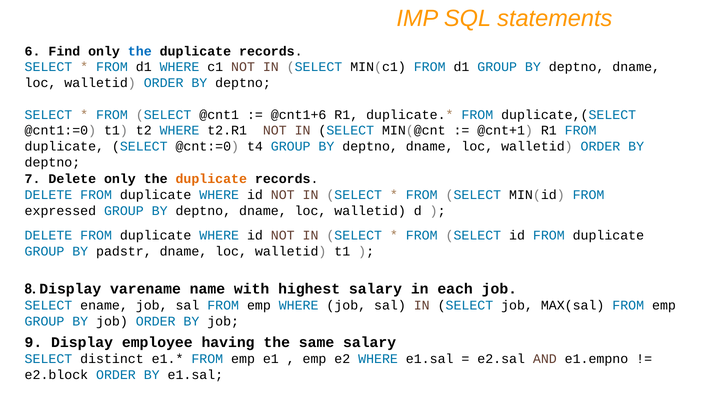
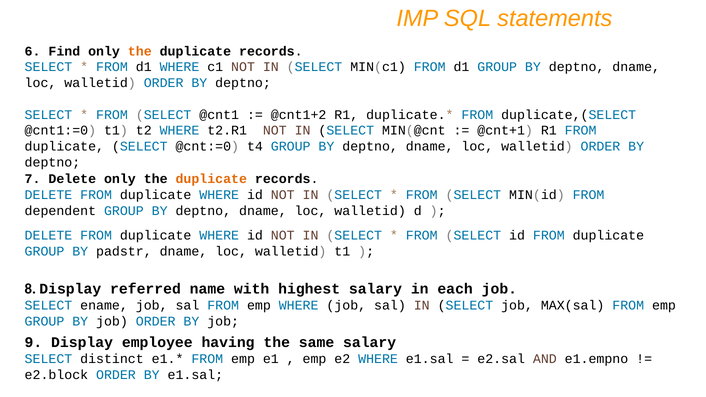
the colour: blue -> orange (140, 51)
@cnt1+6: @cnt1+6 -> @cnt1+2 (299, 115)
expressed: expressed -> dependent (60, 211)
varename: varename -> referred (145, 289)
